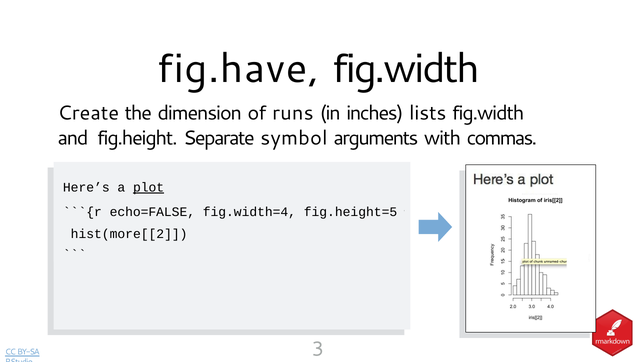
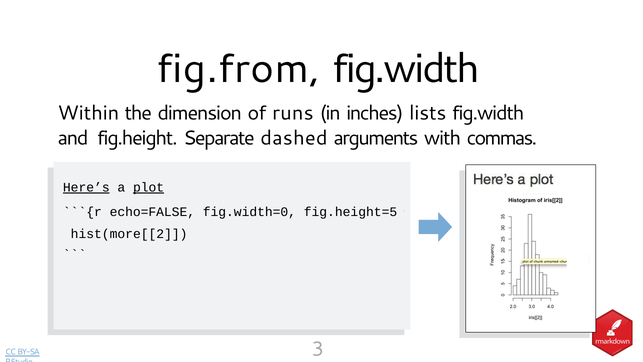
fig.have: fig.have -> fig.from (238, 69)
Create: Create -> Within (88, 113)
symbol: symbol -> dashed (294, 138)
Here’s underline: none -> present (86, 187)
fig.width=4: fig.width=4 -> fig.width=0 (249, 212)
